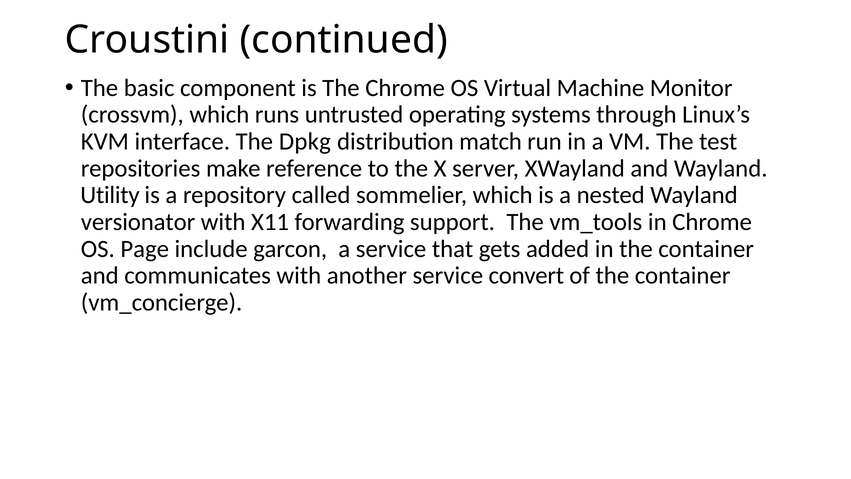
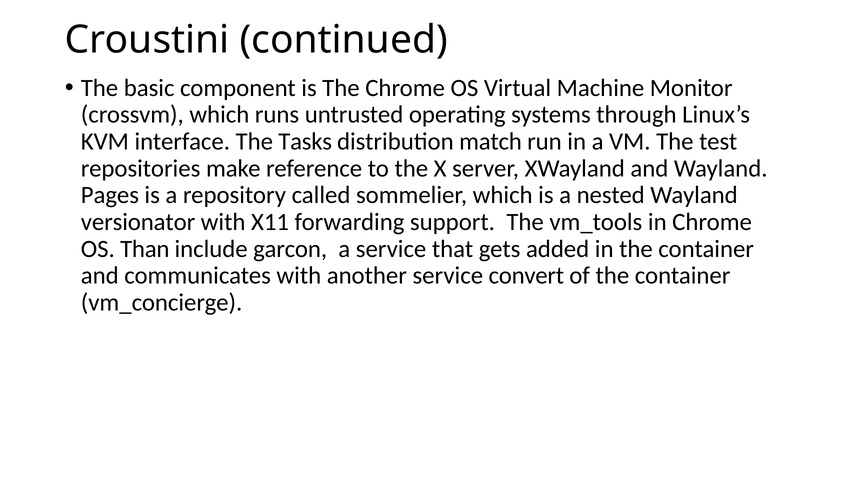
Dpkg: Dpkg -> Tasks (305, 141)
Utility: Utility -> Pages (110, 195)
Page: Page -> Than (145, 249)
